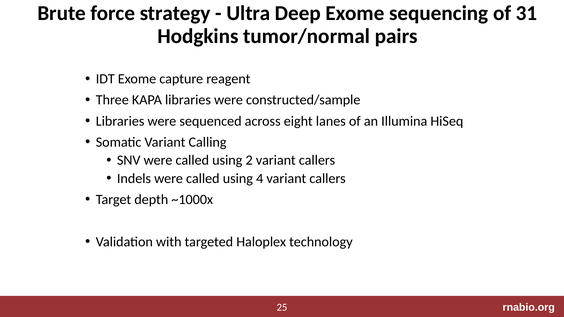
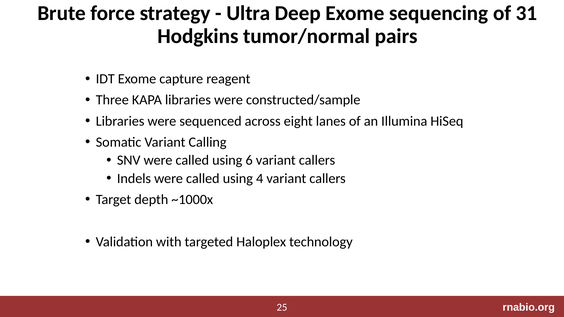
2: 2 -> 6 (249, 160)
